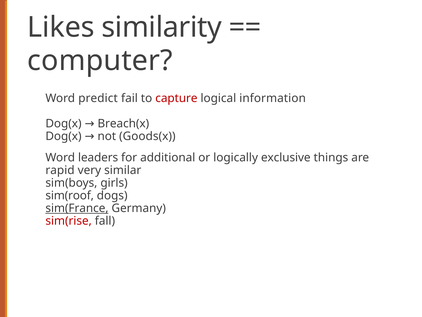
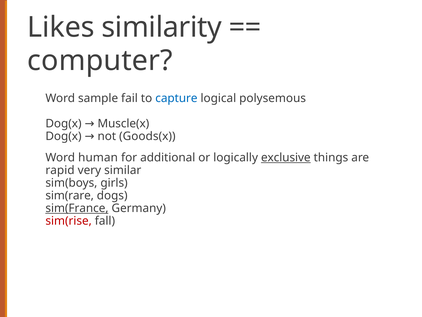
predict: predict -> sample (98, 98)
capture colour: red -> blue (176, 98)
information: information -> polysemous (273, 98)
Breach(x: Breach(x -> Muscle(x (123, 124)
leaders: leaders -> human (98, 157)
exclusive underline: none -> present (286, 157)
sim(roof: sim(roof -> sim(rare (70, 195)
